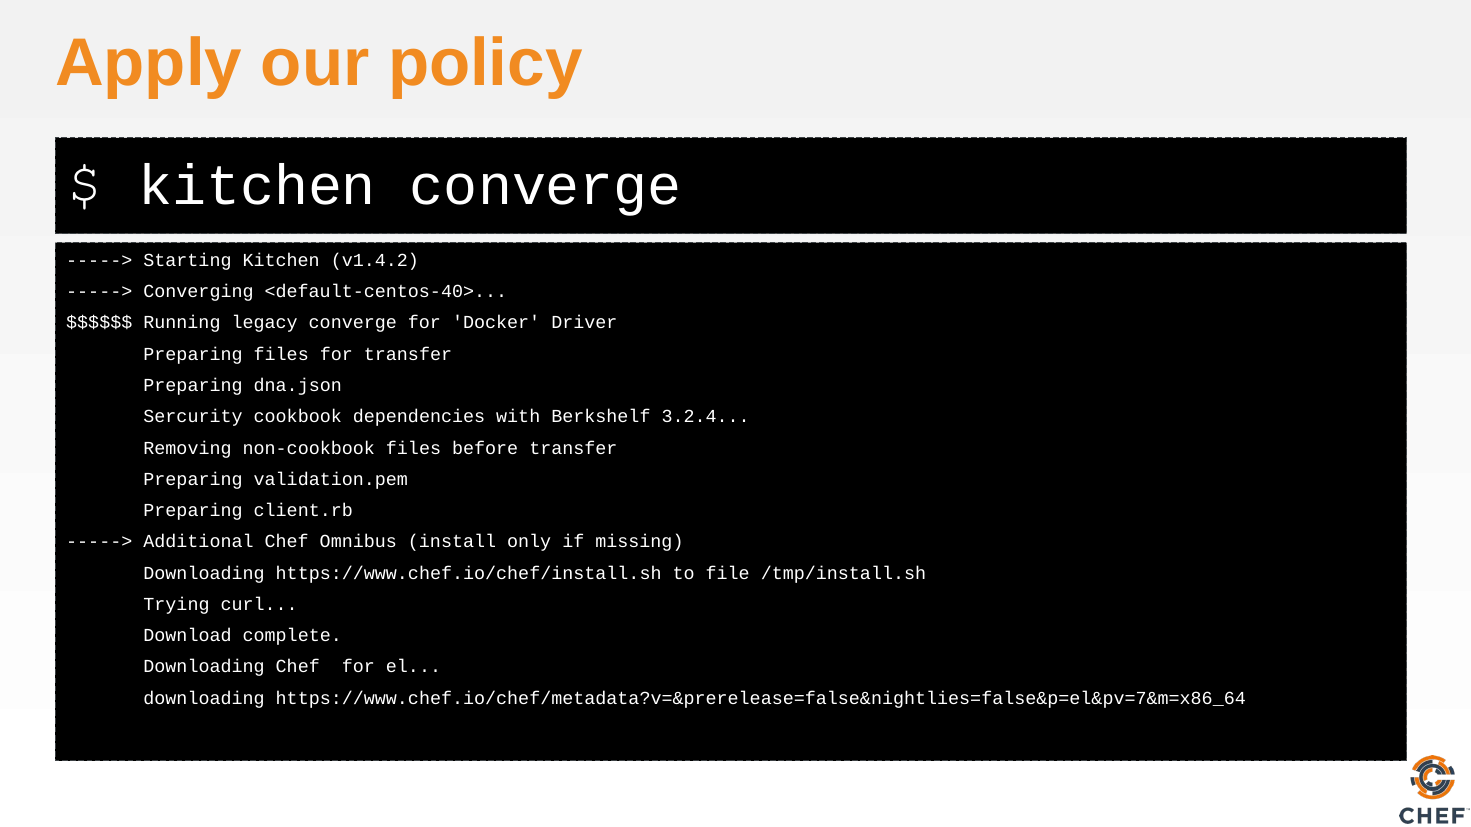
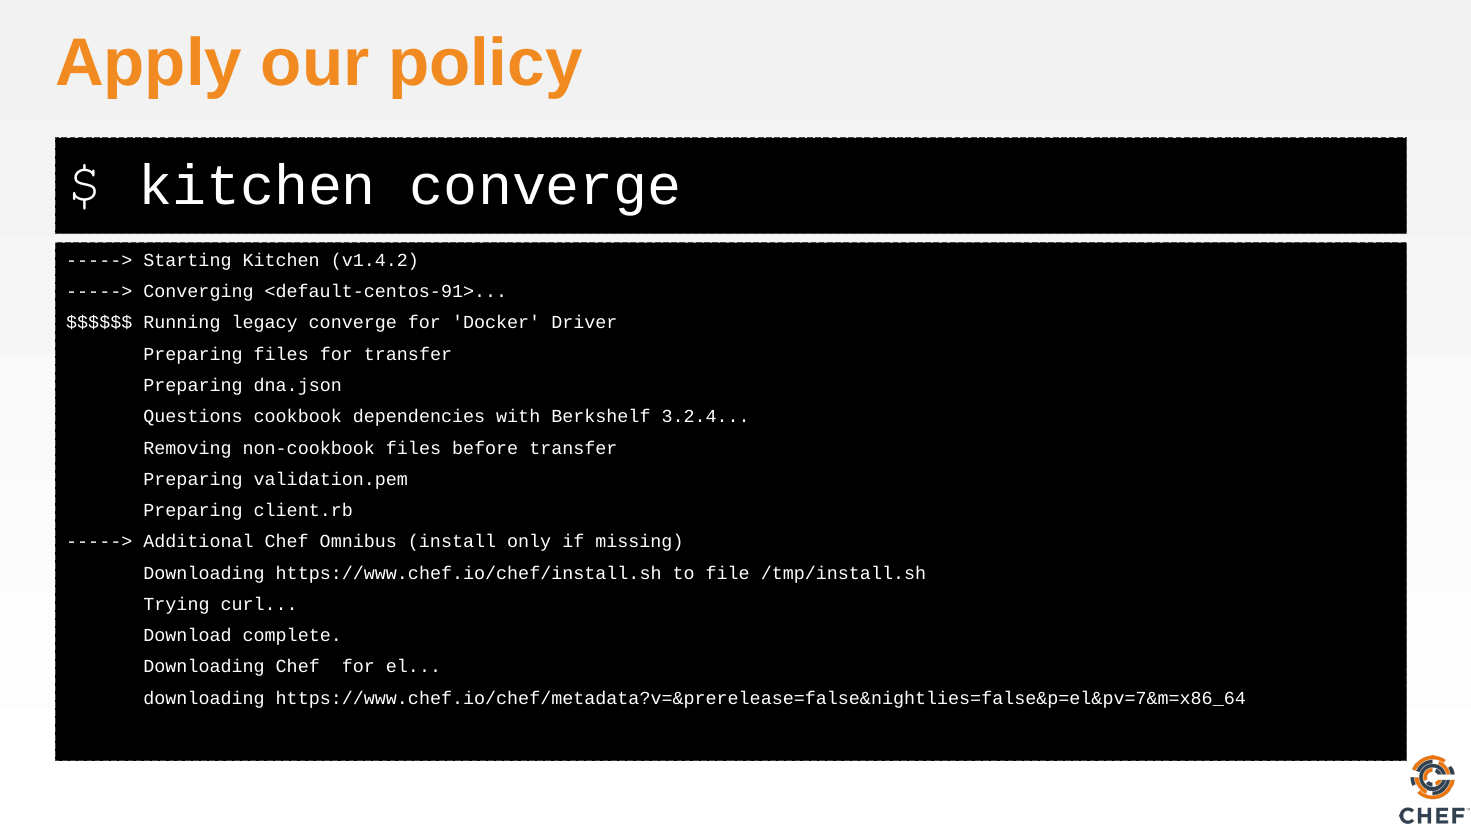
<default-centos-40>: <default-centos-40> -> <default-centos-91> (386, 292)
Sercurity: Sercurity -> Questions (193, 417)
